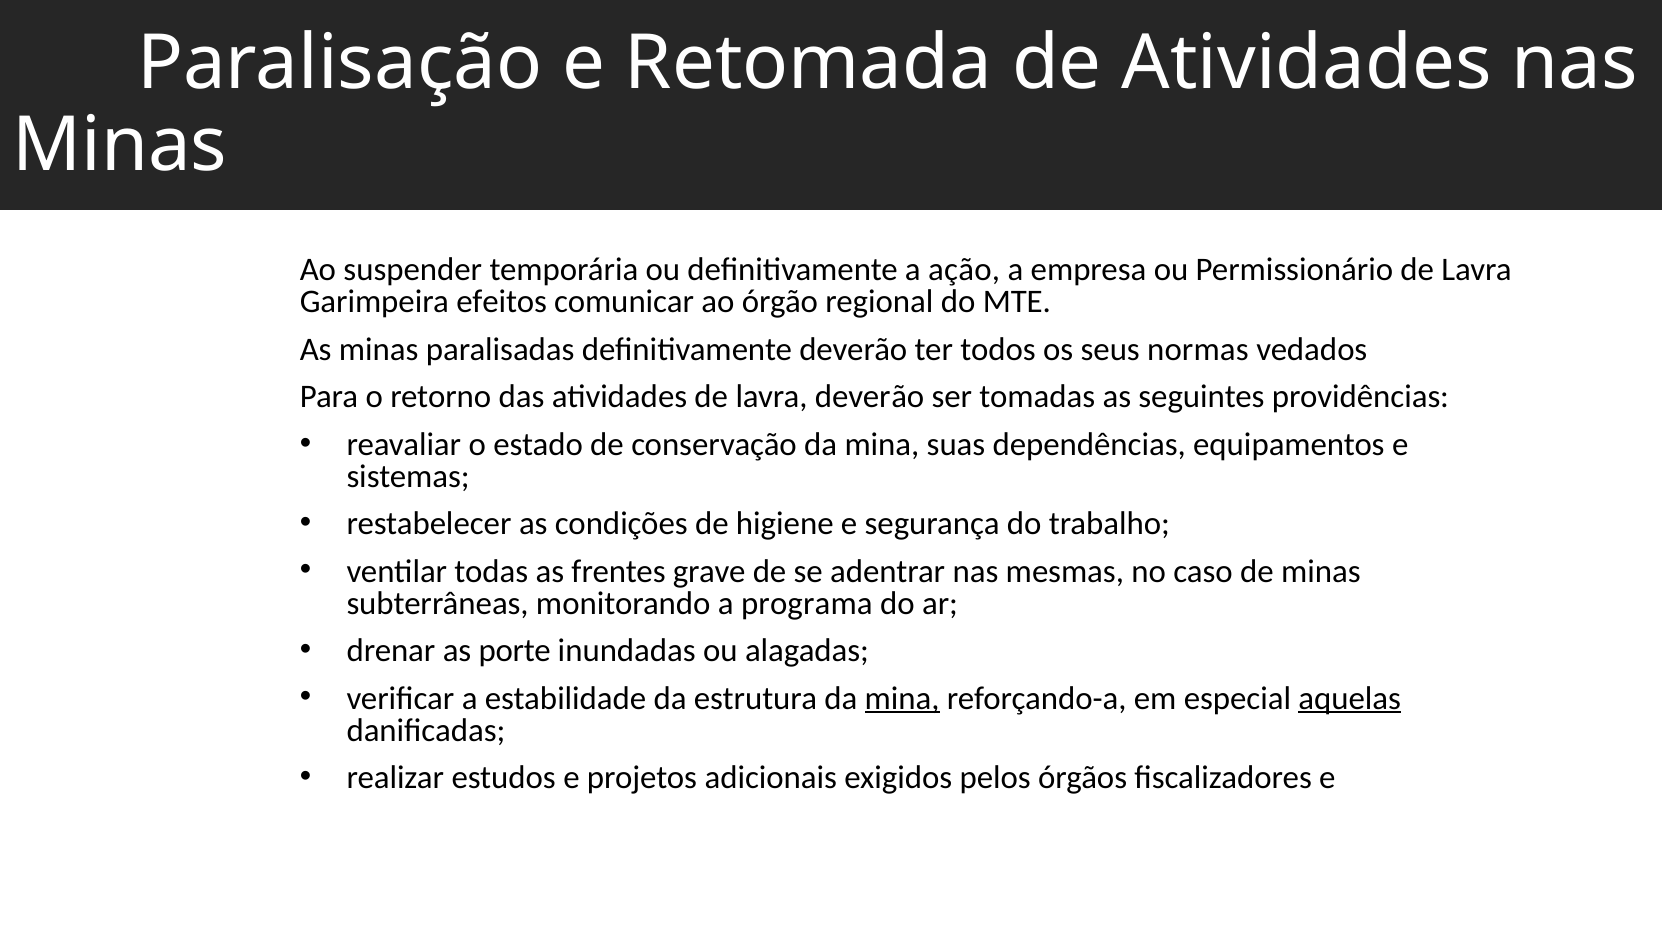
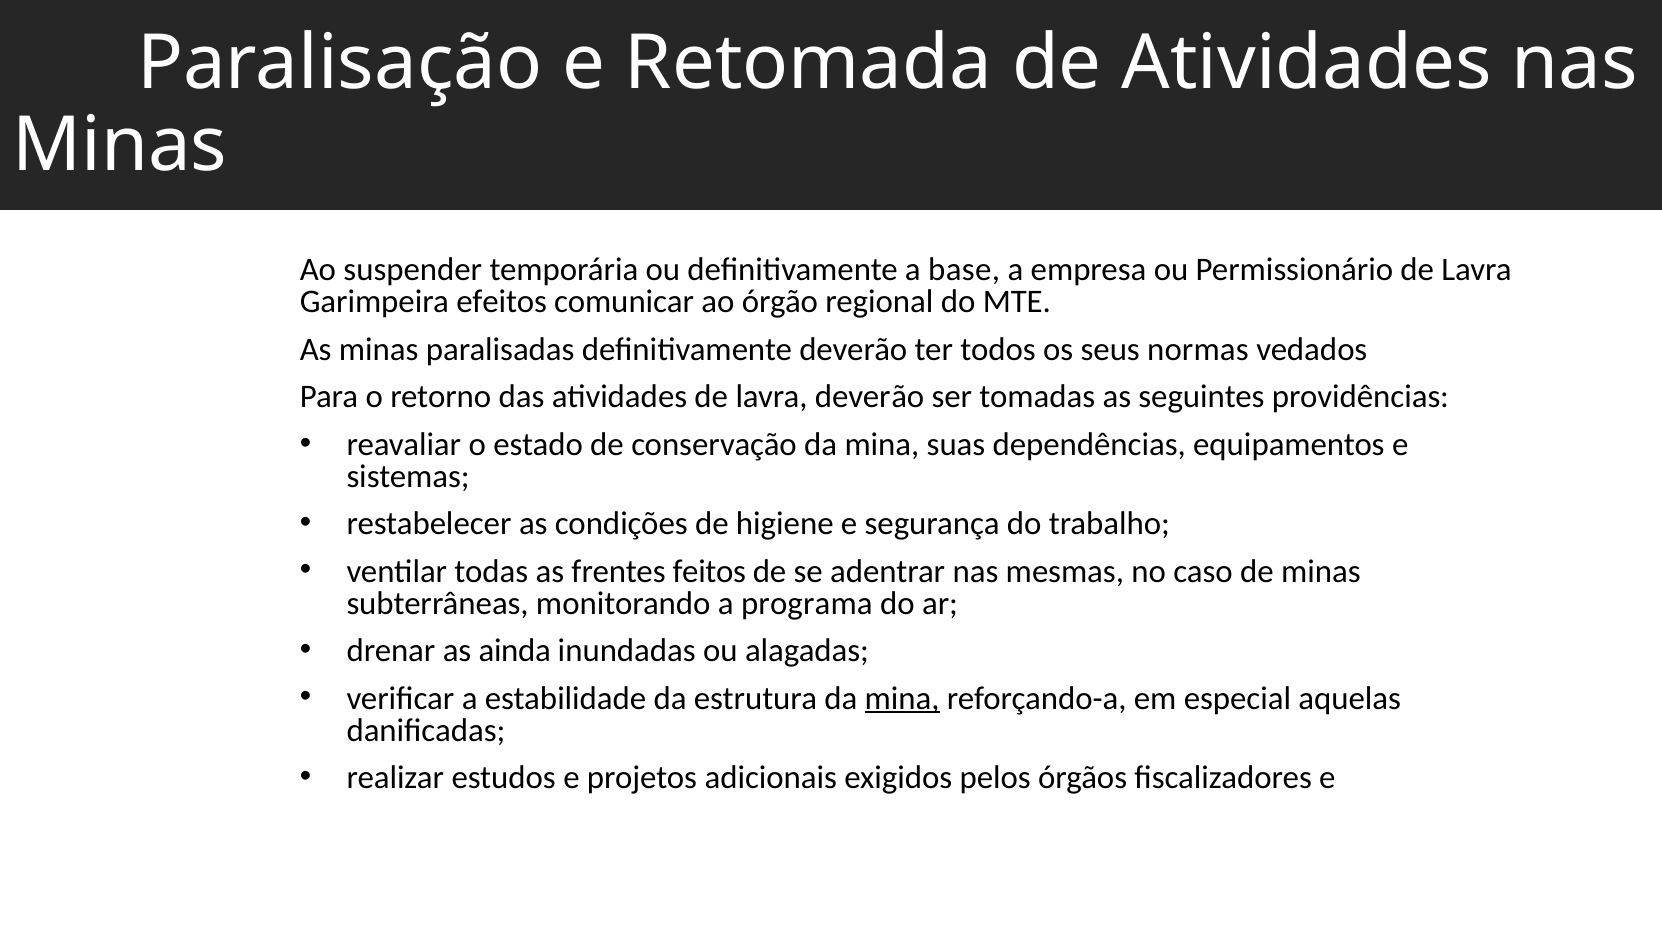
ação: ação -> base (964, 270)
grave: grave -> feitos (709, 571)
porte: porte -> ainda (515, 651)
aquelas underline: present -> none (1350, 698)
